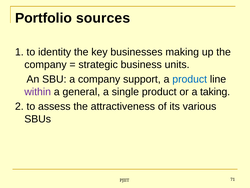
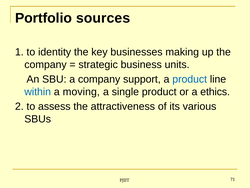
within colour: purple -> blue (38, 92)
general: general -> moving (81, 92)
taking: taking -> ethics (215, 92)
